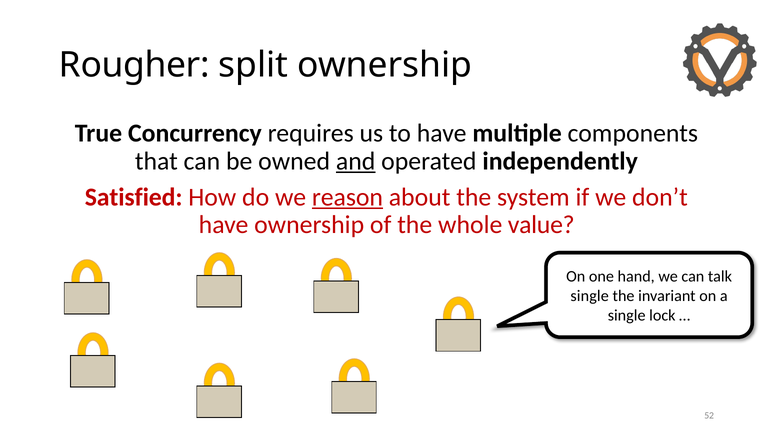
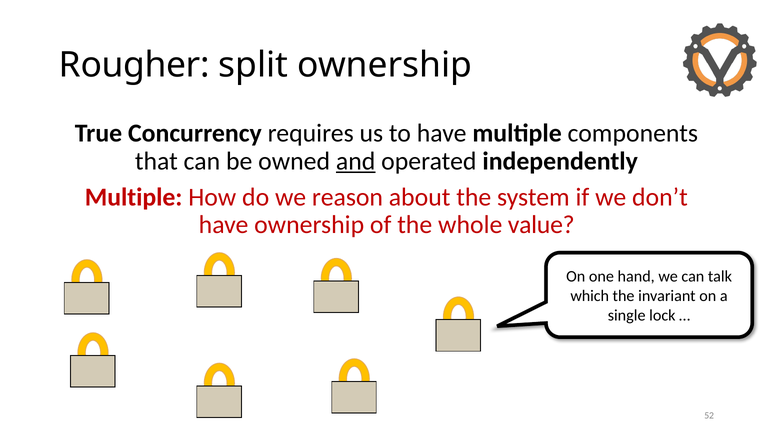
Satisfied: Satisfied -> Multiple (134, 197)
reason underline: present -> none (347, 197)
single: single -> which (590, 296)
